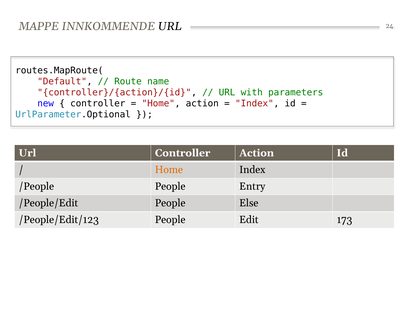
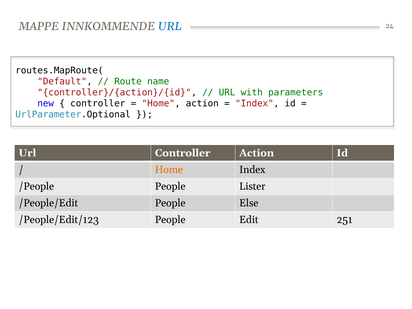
URL colour: black -> blue (170, 27)
Entry: Entry -> Lister (252, 186)
173: 173 -> 251 (345, 220)
